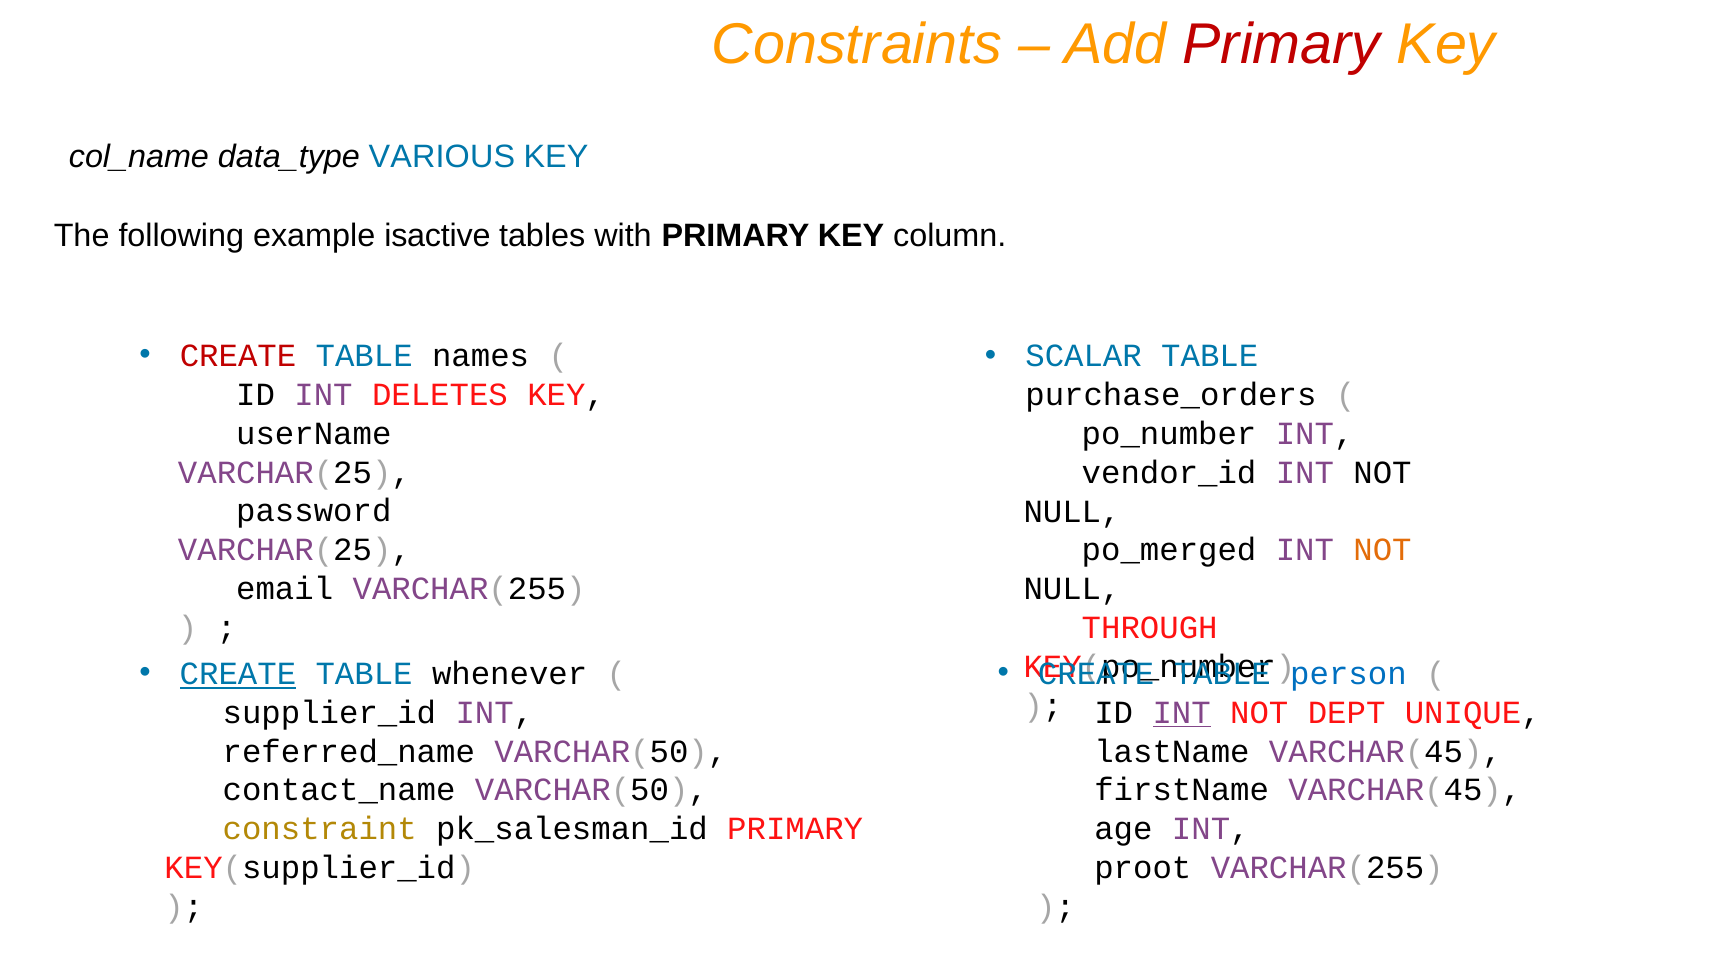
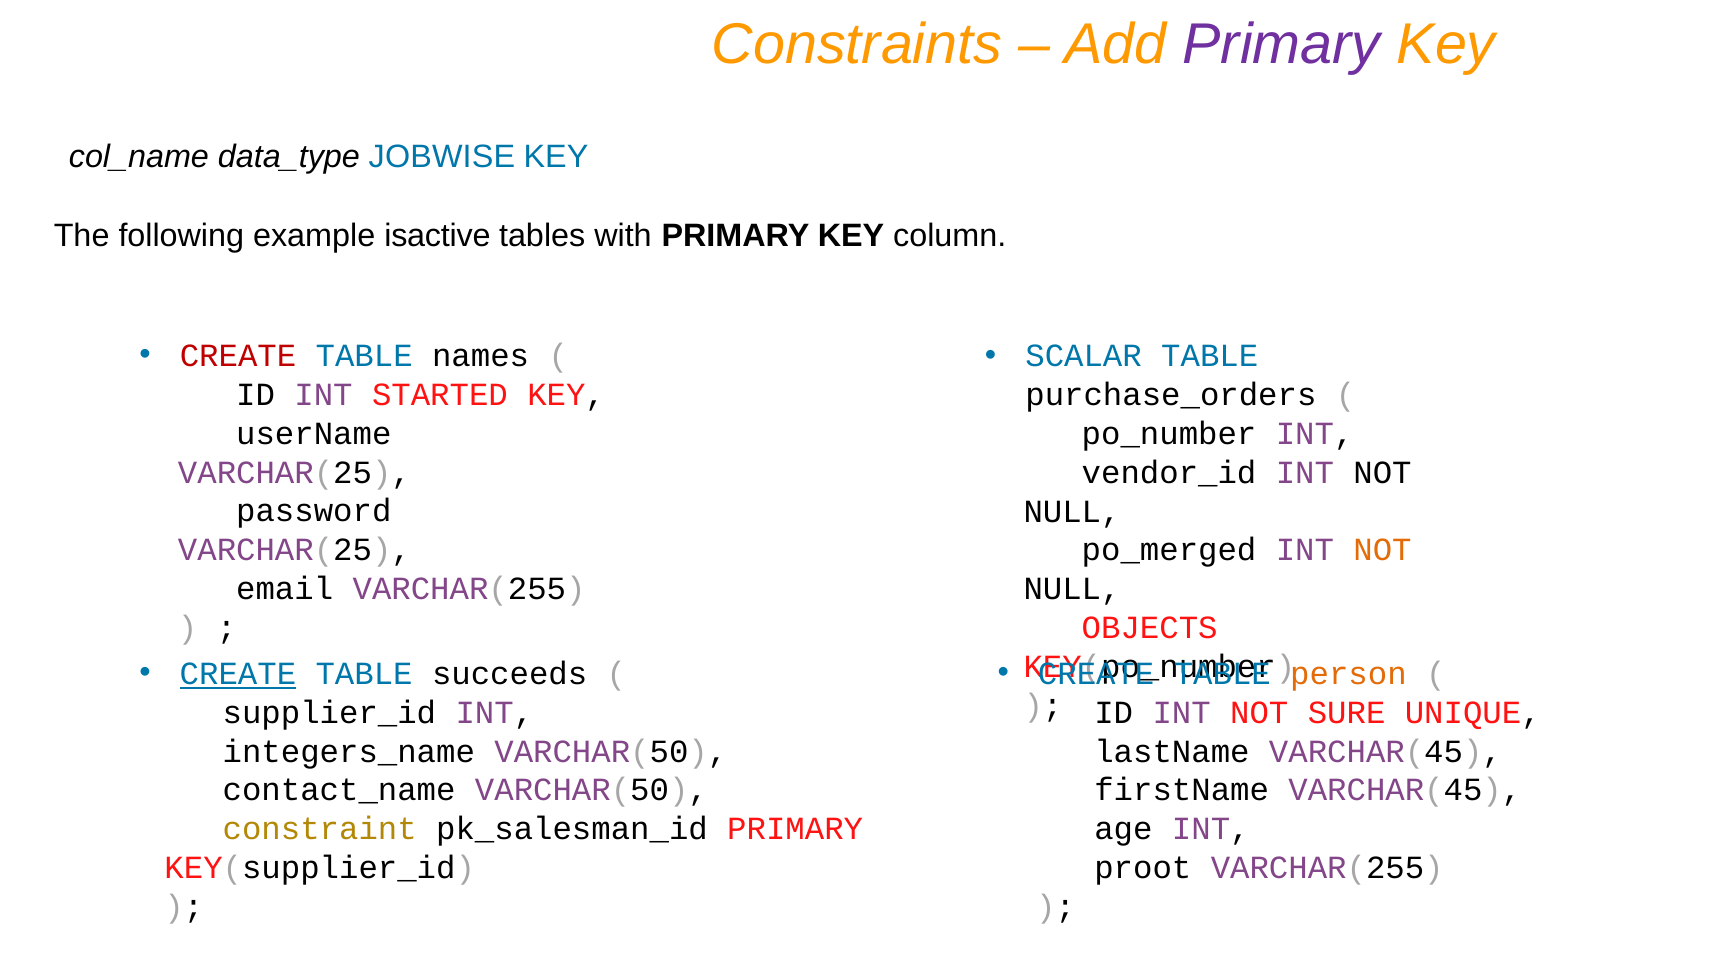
Primary colour: red -> purple (1282, 45)
VARIOUS: VARIOUS -> JOBWISE (442, 157)
DELETES: DELETES -> STARTED (440, 395)
THROUGH: THROUGH -> OBJECTS (1150, 628)
whenever: whenever -> succeeds (510, 674)
person colour: blue -> orange (1348, 674)
INT underline: present -> none (1182, 713)
DEPT: DEPT -> SURE (1347, 713)
referred_name: referred_name -> integers_name (349, 752)
